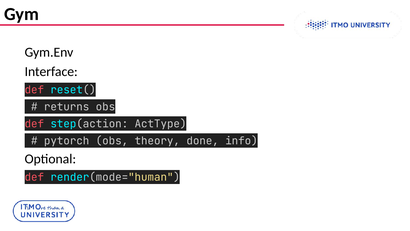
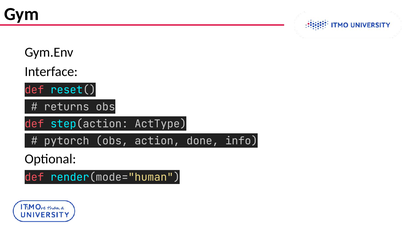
theory: theory -> action (157, 141)
